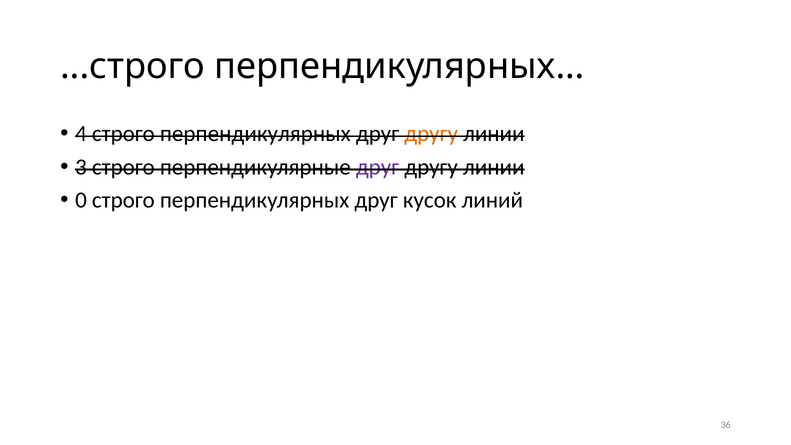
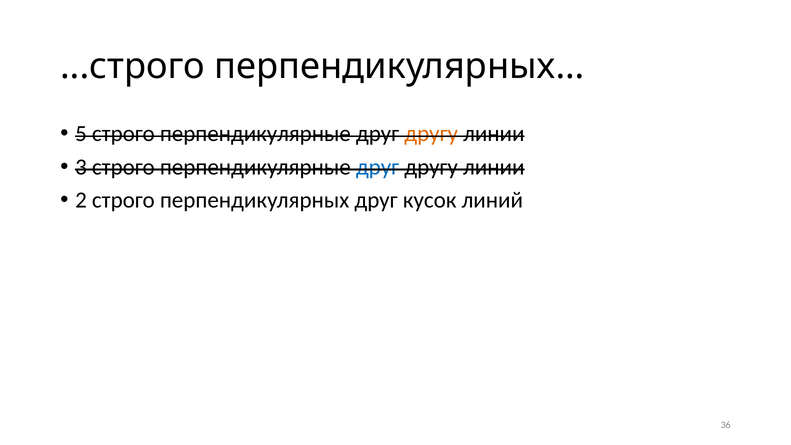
4: 4 -> 5 (81, 134)
перпендикулярных: перпендикулярных -> перпендикулярные (255, 134)
друг colour: purple -> blue (378, 167)
0: 0 -> 2 (81, 200)
